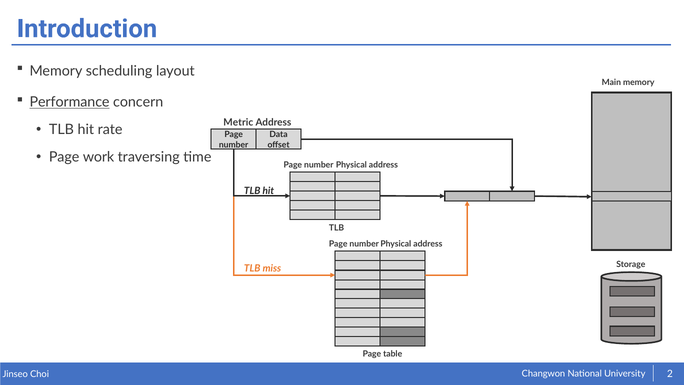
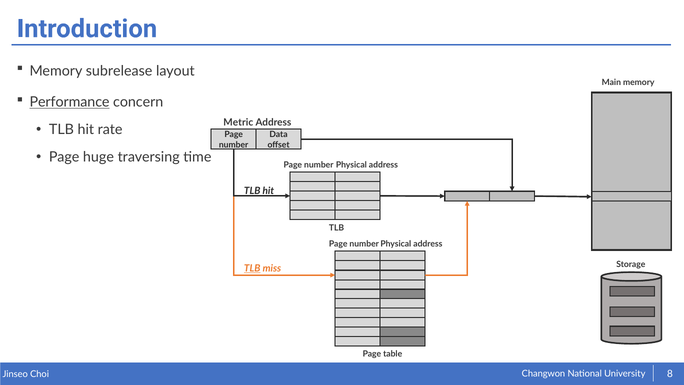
scheduling: scheduling -> subrelease (119, 71)
work: work -> huge (98, 157)
TLB underline: none -> present (252, 268)
2: 2 -> 8 (670, 374)
